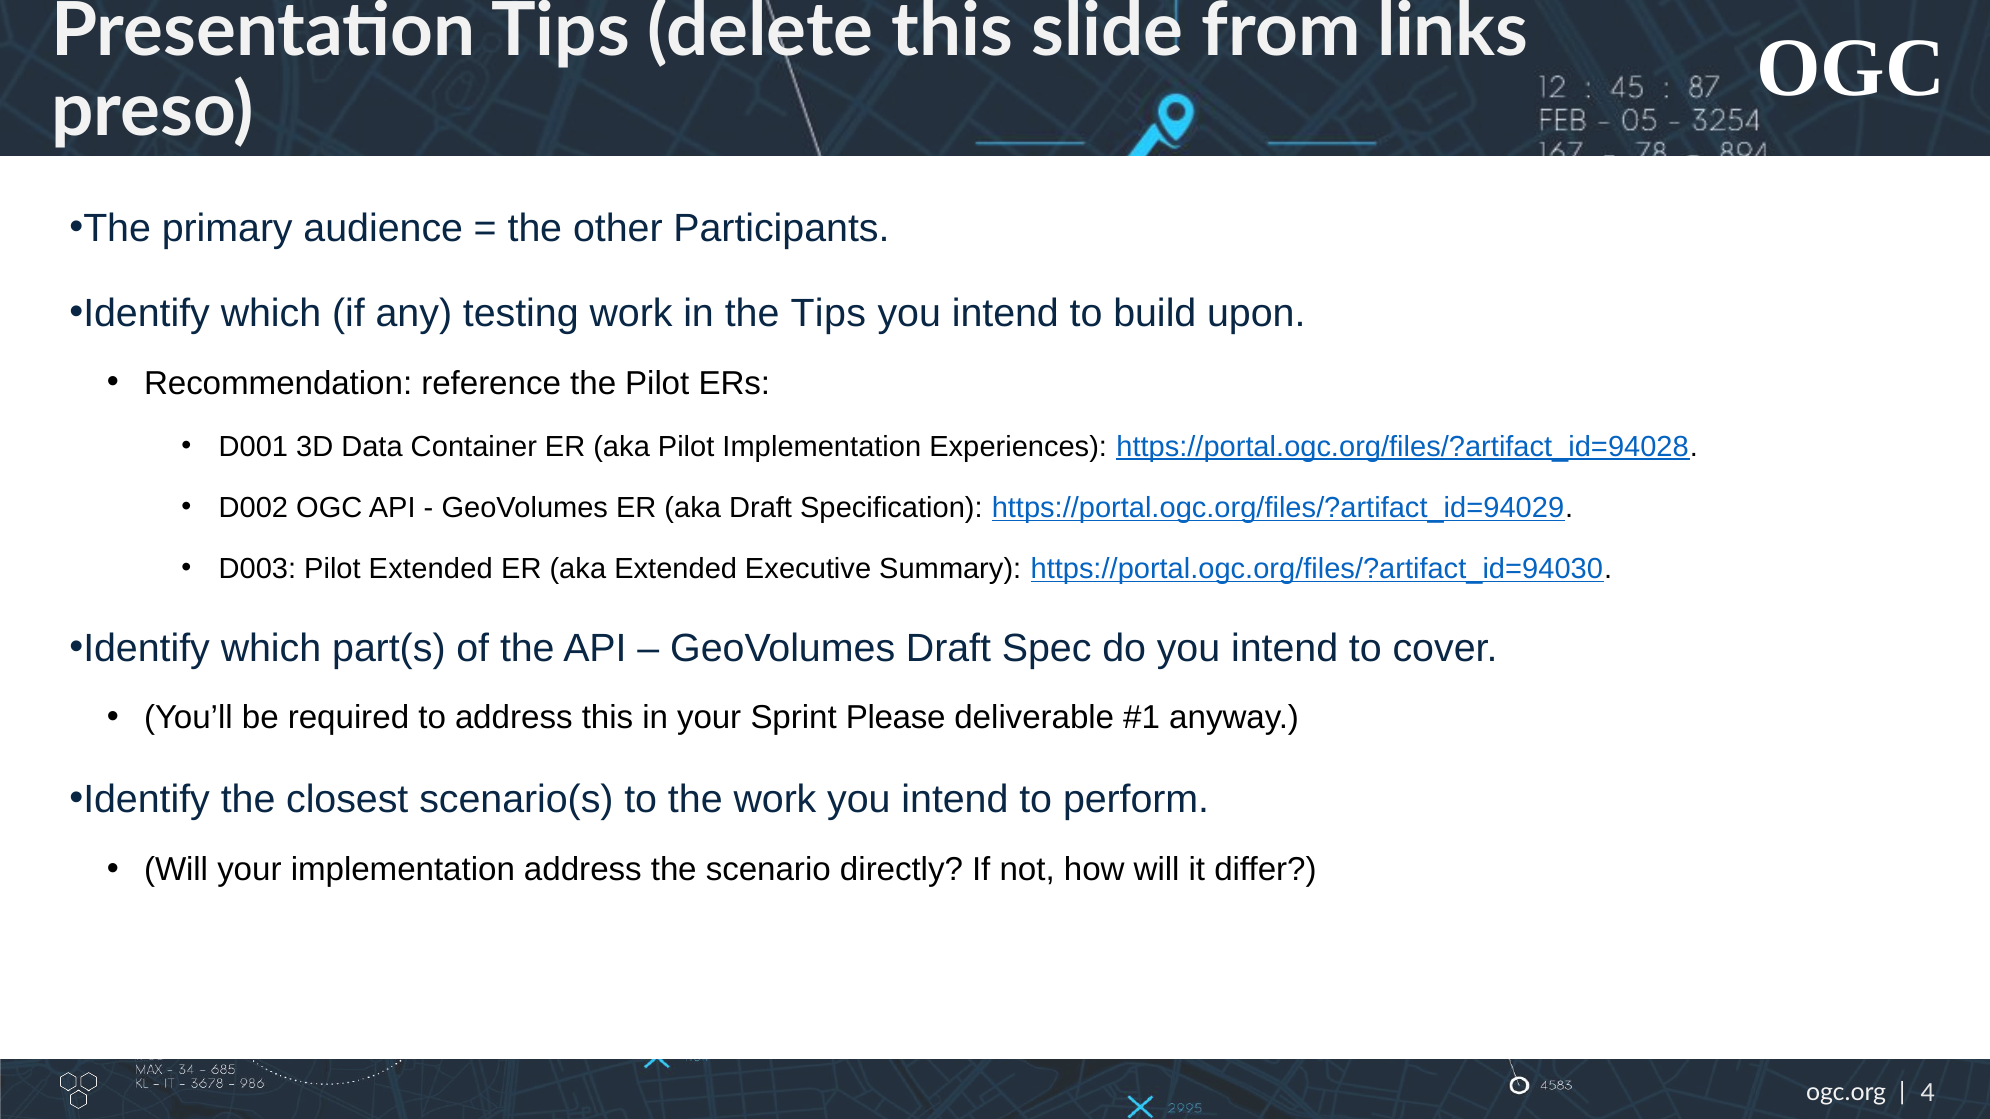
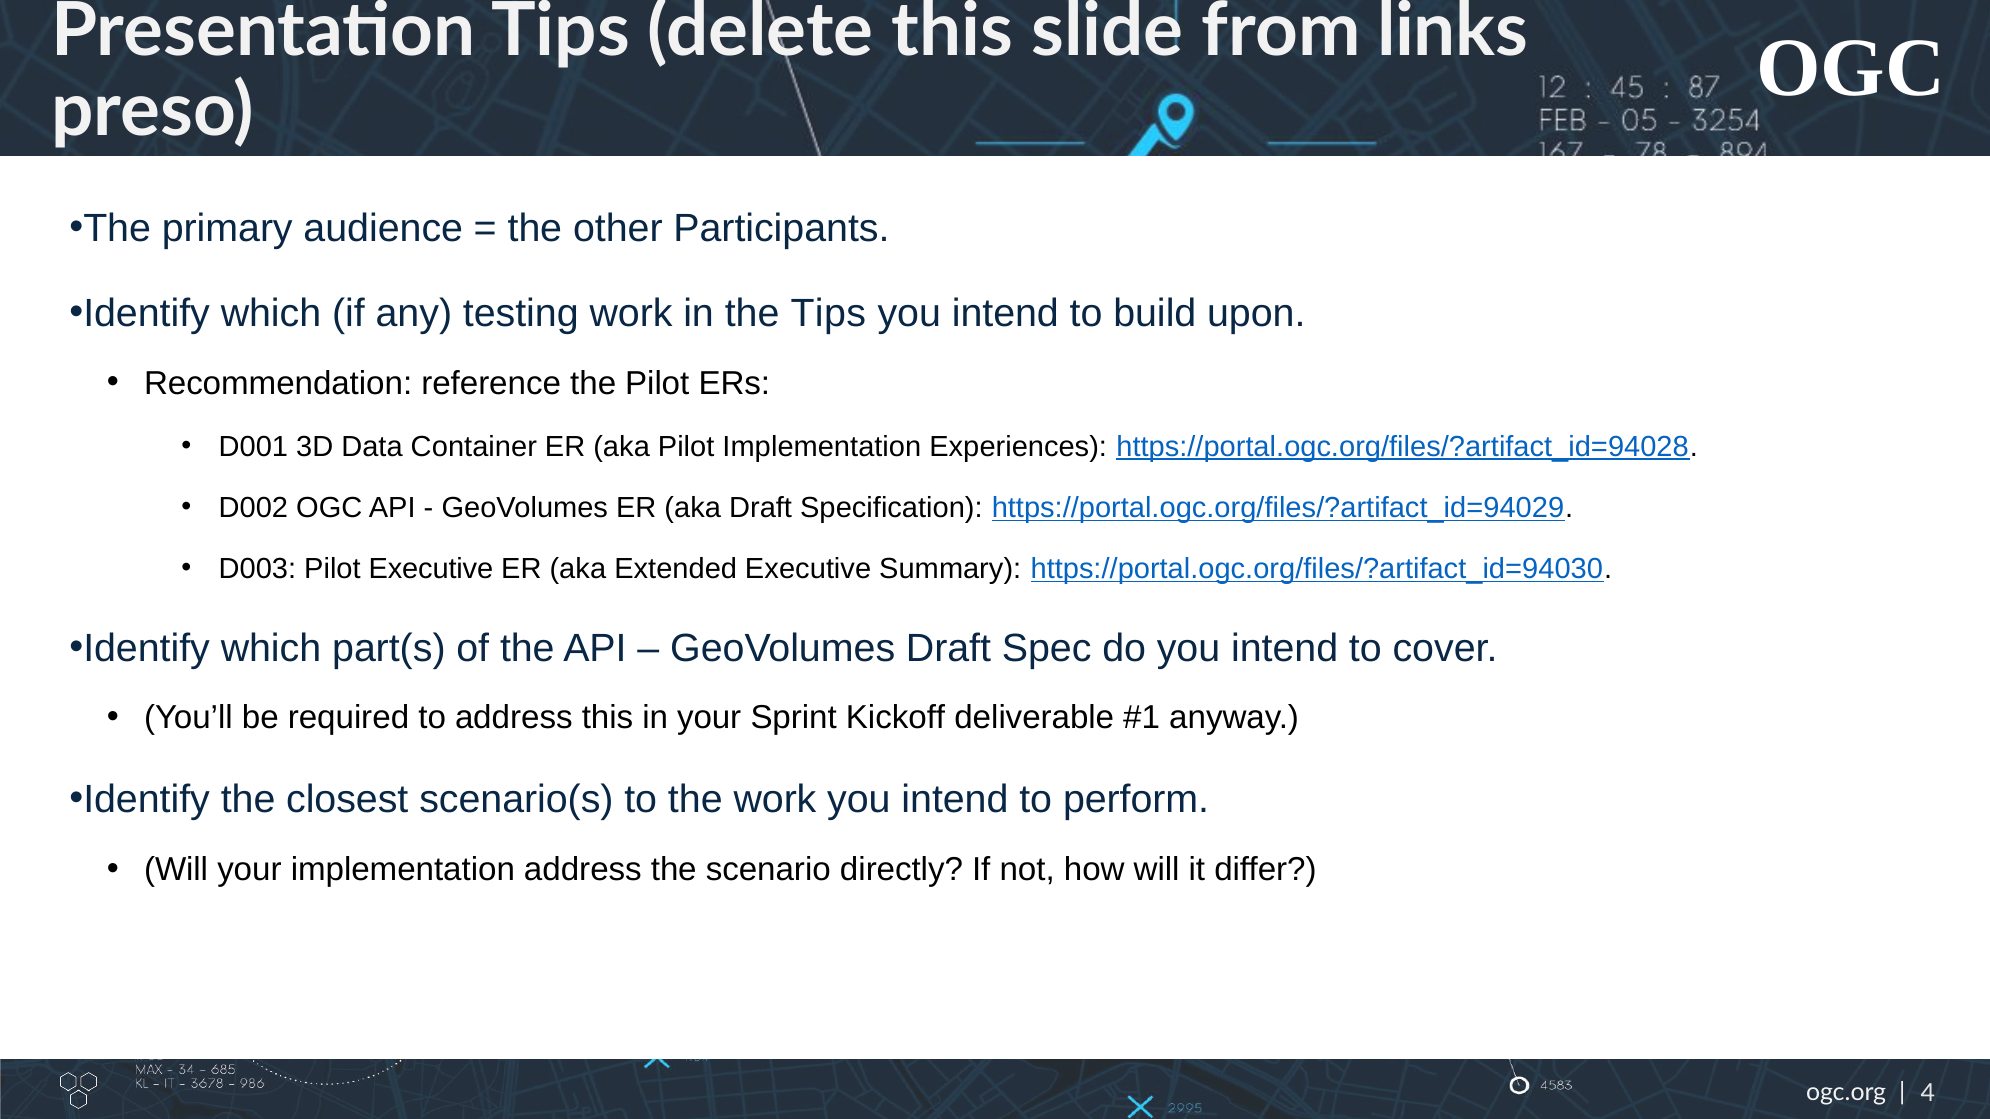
Pilot Extended: Extended -> Executive (431, 569)
Please: Please -> Kickoff (896, 718)
